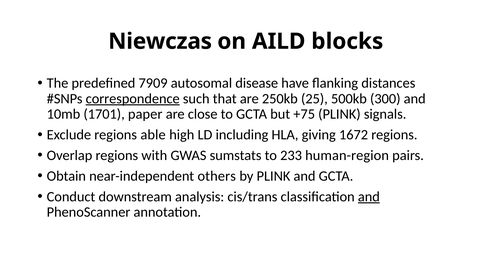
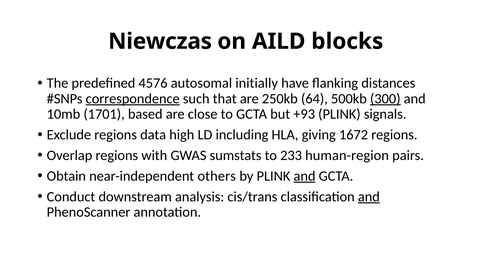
7909: 7909 -> 4576 (153, 83)
disease: disease -> initially (257, 83)
25: 25 -> 64 (314, 99)
300 underline: none -> present (385, 99)
paper: paper -> based (145, 114)
+75: +75 -> +93 (304, 114)
able: able -> data (153, 135)
and underline: none -> present (305, 176)
